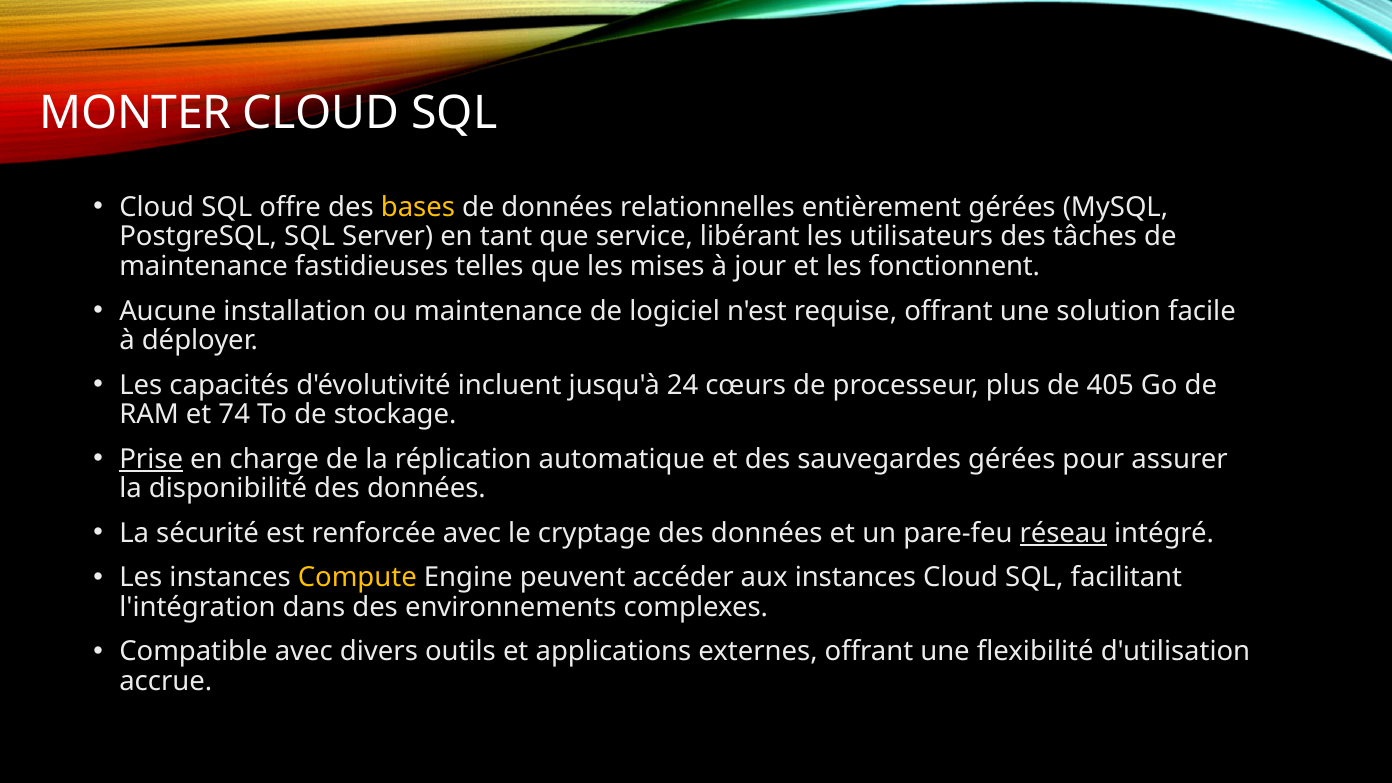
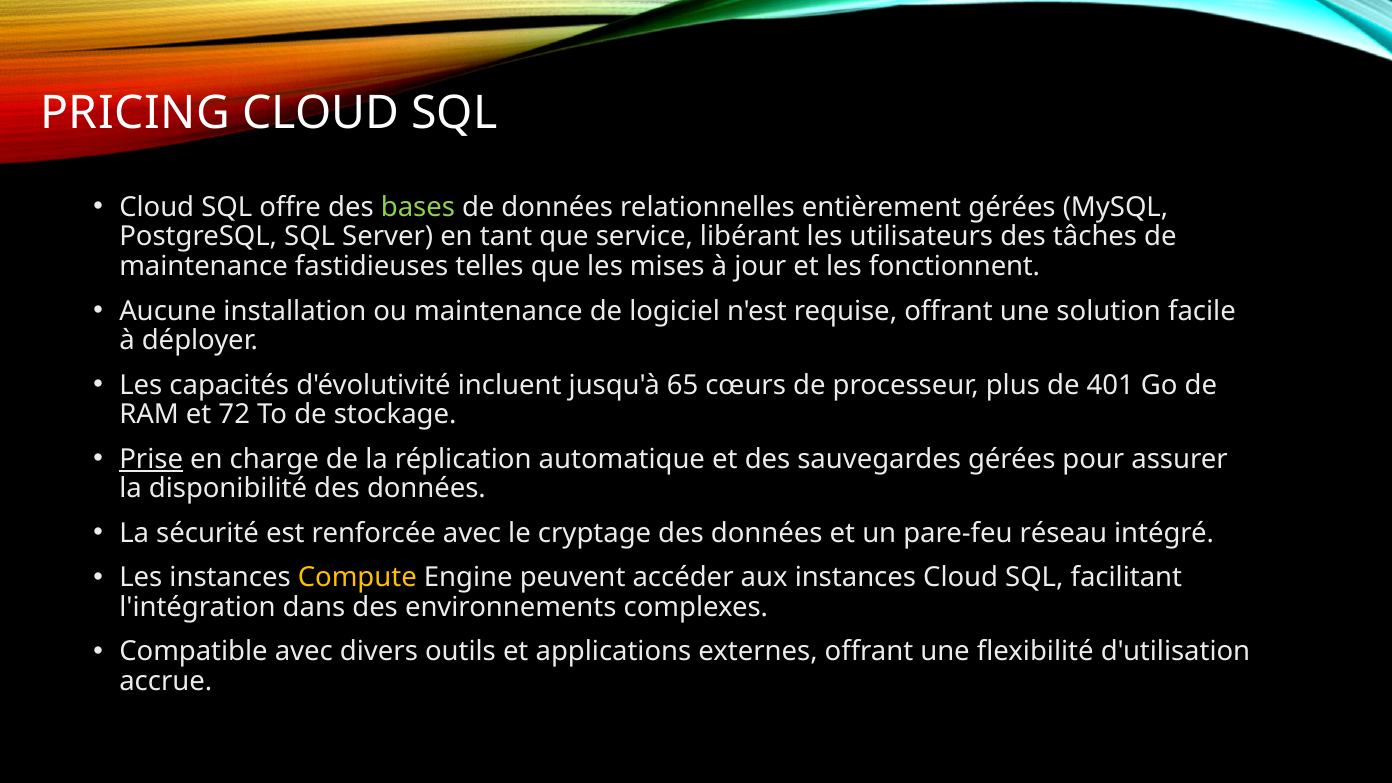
MONTER: MONTER -> PRICING (135, 114)
bases colour: yellow -> light green (418, 207)
24: 24 -> 65 (683, 385)
405: 405 -> 401 (1110, 385)
74: 74 -> 72 (234, 415)
réseau underline: present -> none (1063, 533)
